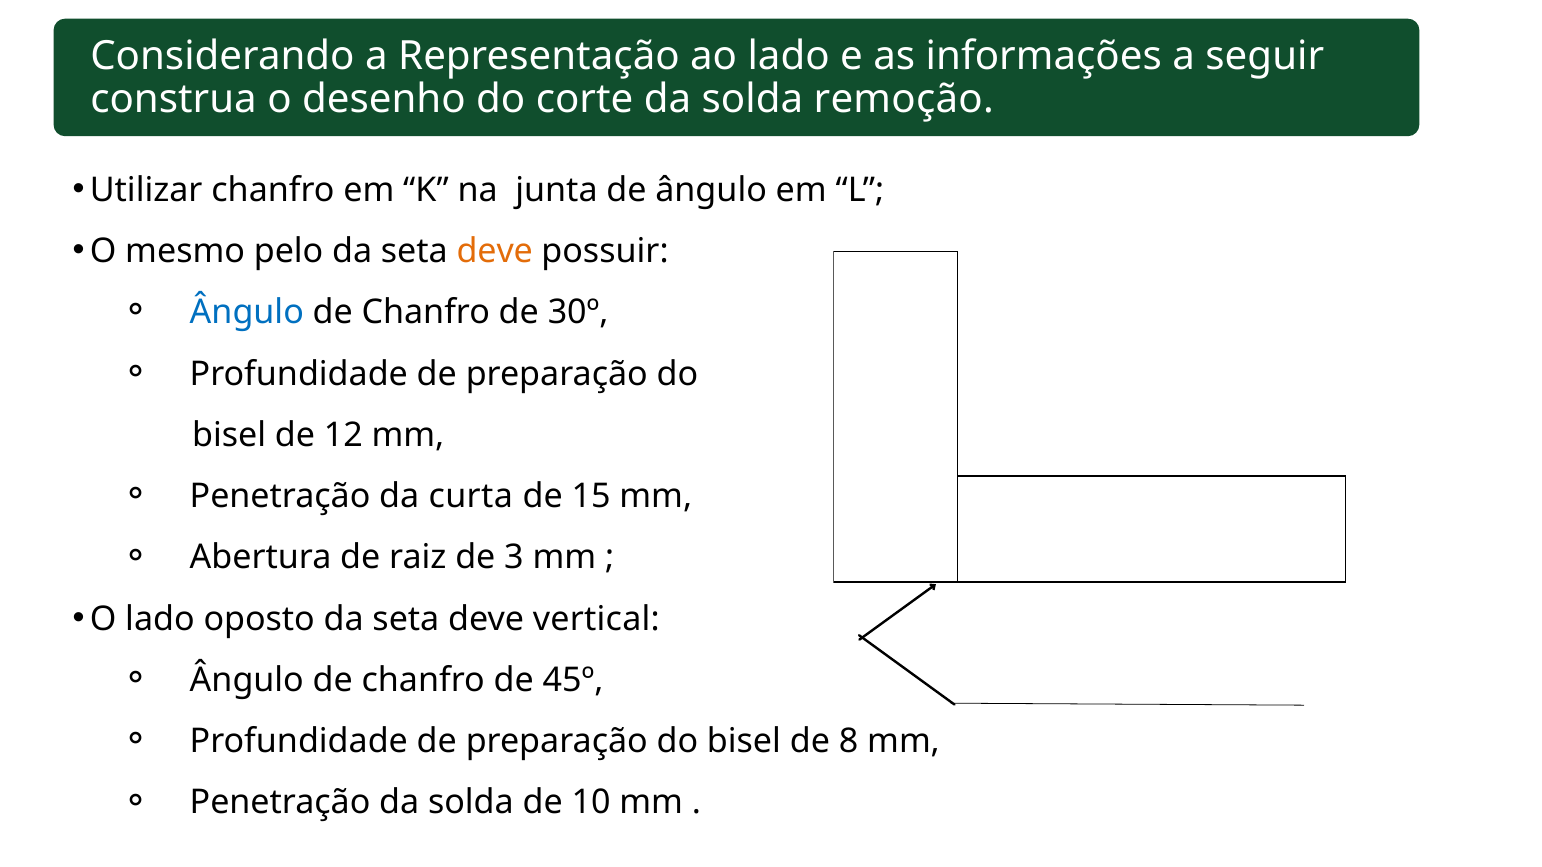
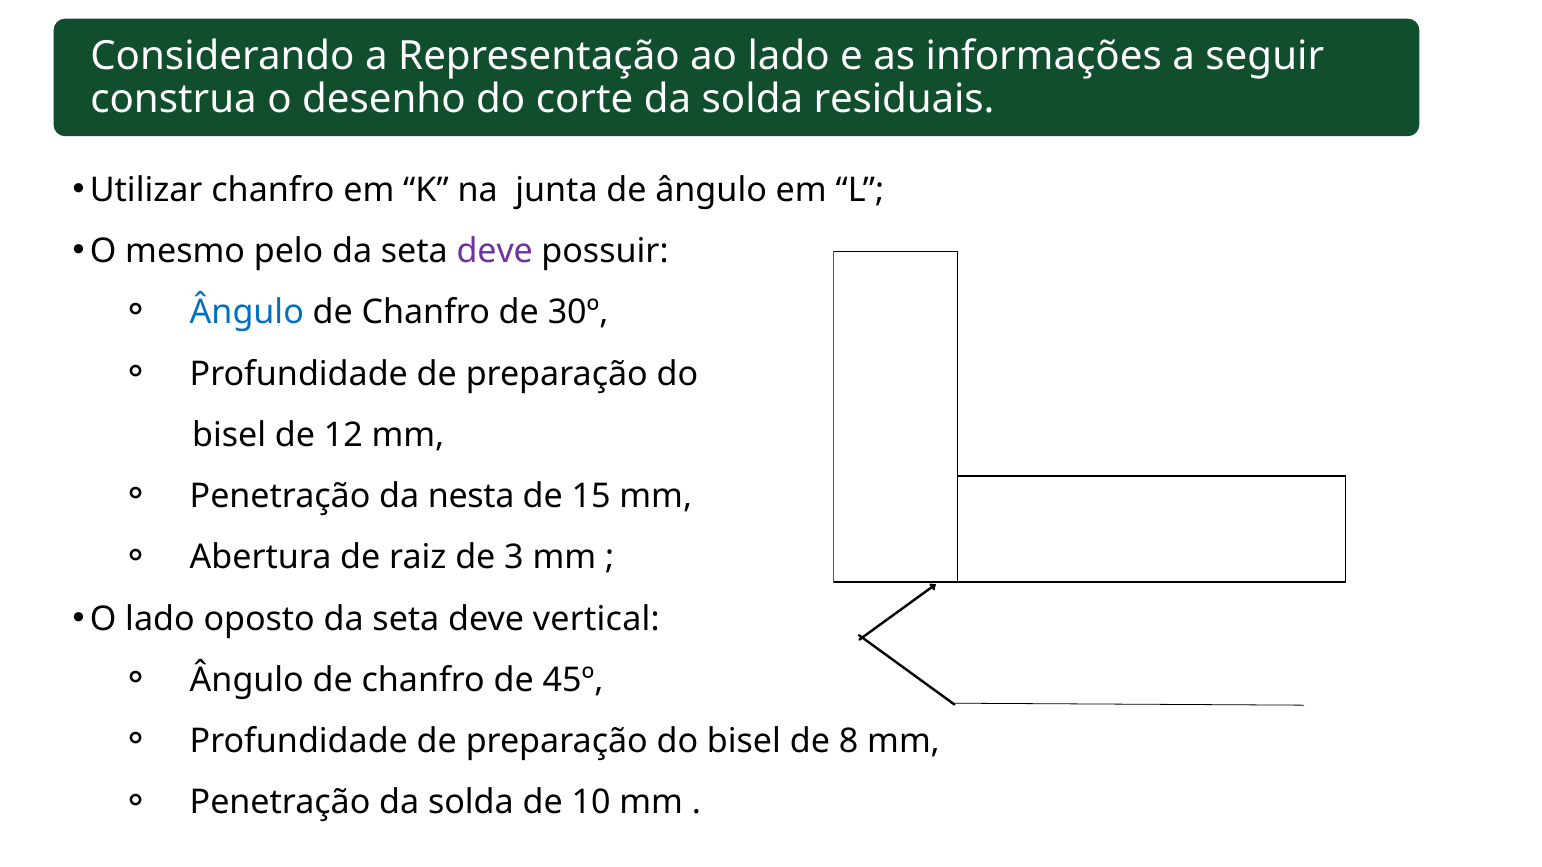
remoção: remoção -> residuais (904, 100)
deve colour: orange -> purple (495, 251)
curta: curta -> nesta (471, 497)
